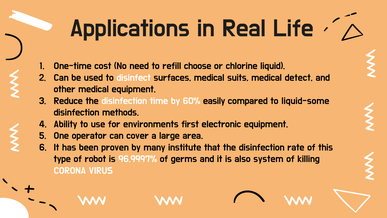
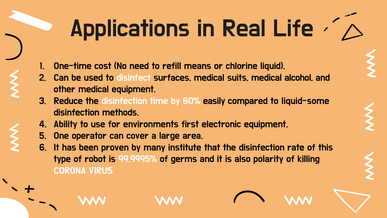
choose: choose -> means (198, 66)
detect: detect -> alcohol (299, 78)
96.9997%: 96.9997% -> 99.9995% (138, 159)
system: system -> polarity (268, 159)
